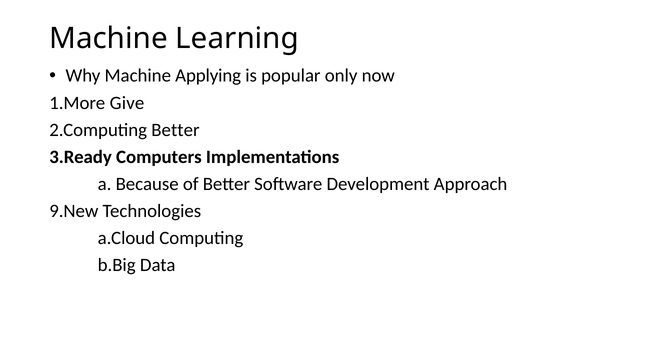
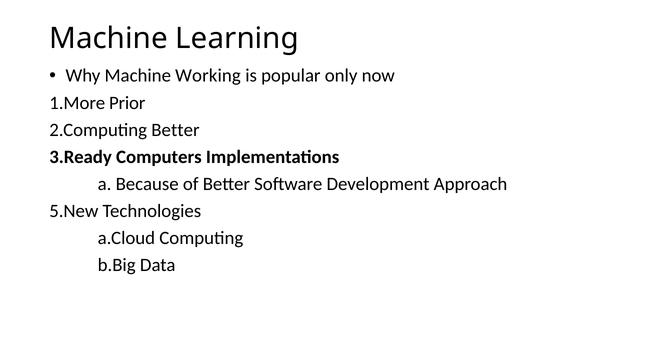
Applying: Applying -> Working (208, 76)
Give: Give -> Prior (127, 103)
9.New: 9.New -> 5.New (74, 211)
